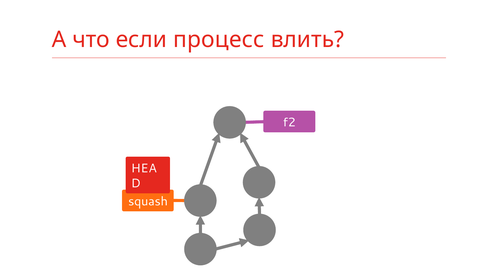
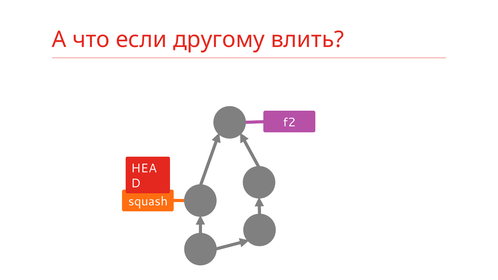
процесс: процесс -> другому (219, 40)
